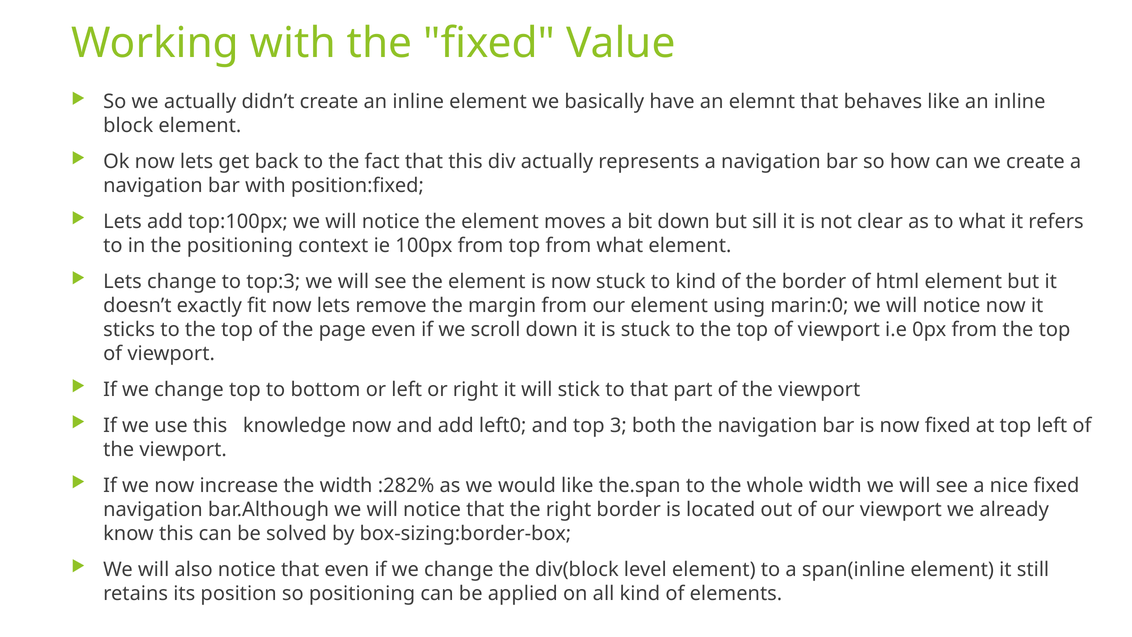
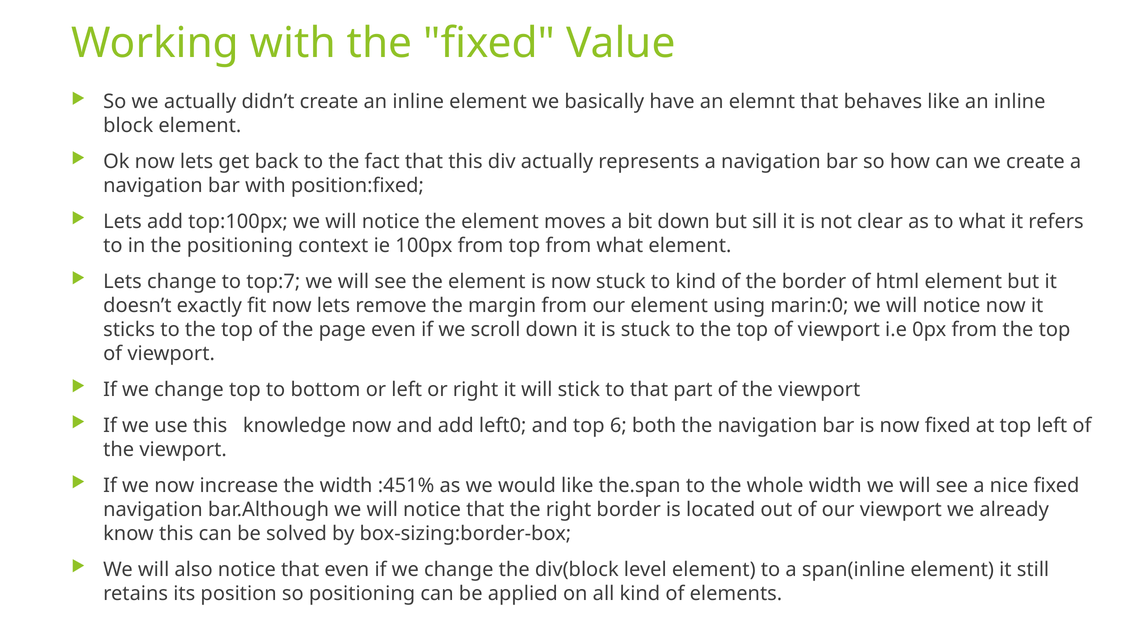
top:3: top:3 -> top:7 (273, 281)
3: 3 -> 6 (618, 425)
:282%: :282% -> :451% (406, 485)
